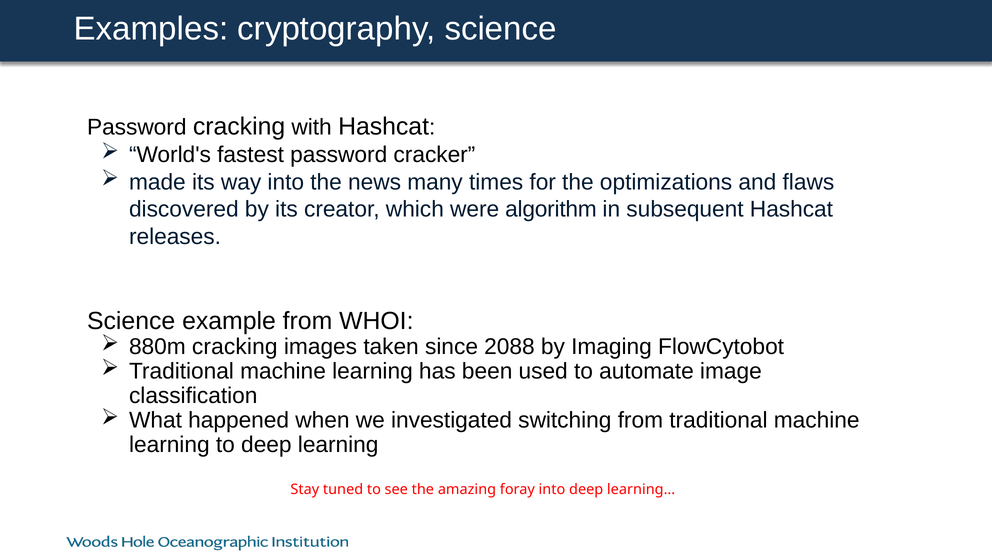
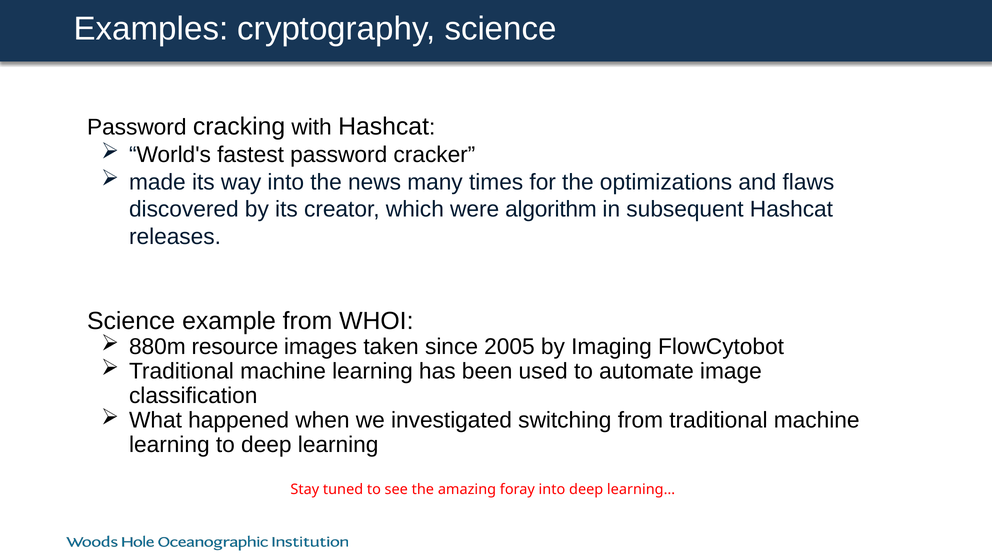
880m cracking: cracking -> resource (235, 347)
2088: 2088 -> 2005 (509, 347)
